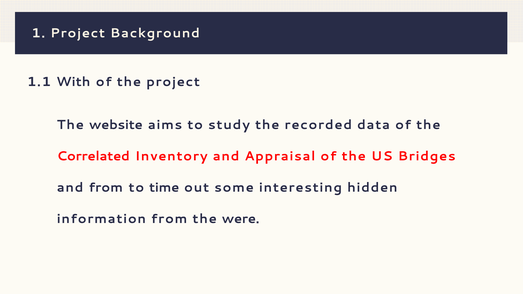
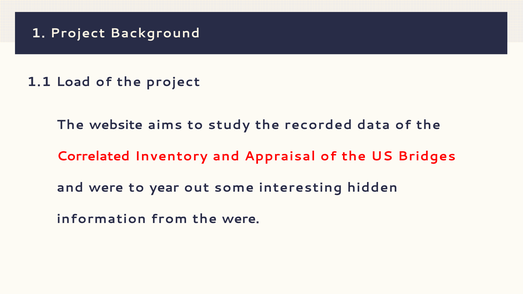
With: With -> Load (73, 82)
and from: from -> were (106, 188)
time: time -> year (164, 188)
